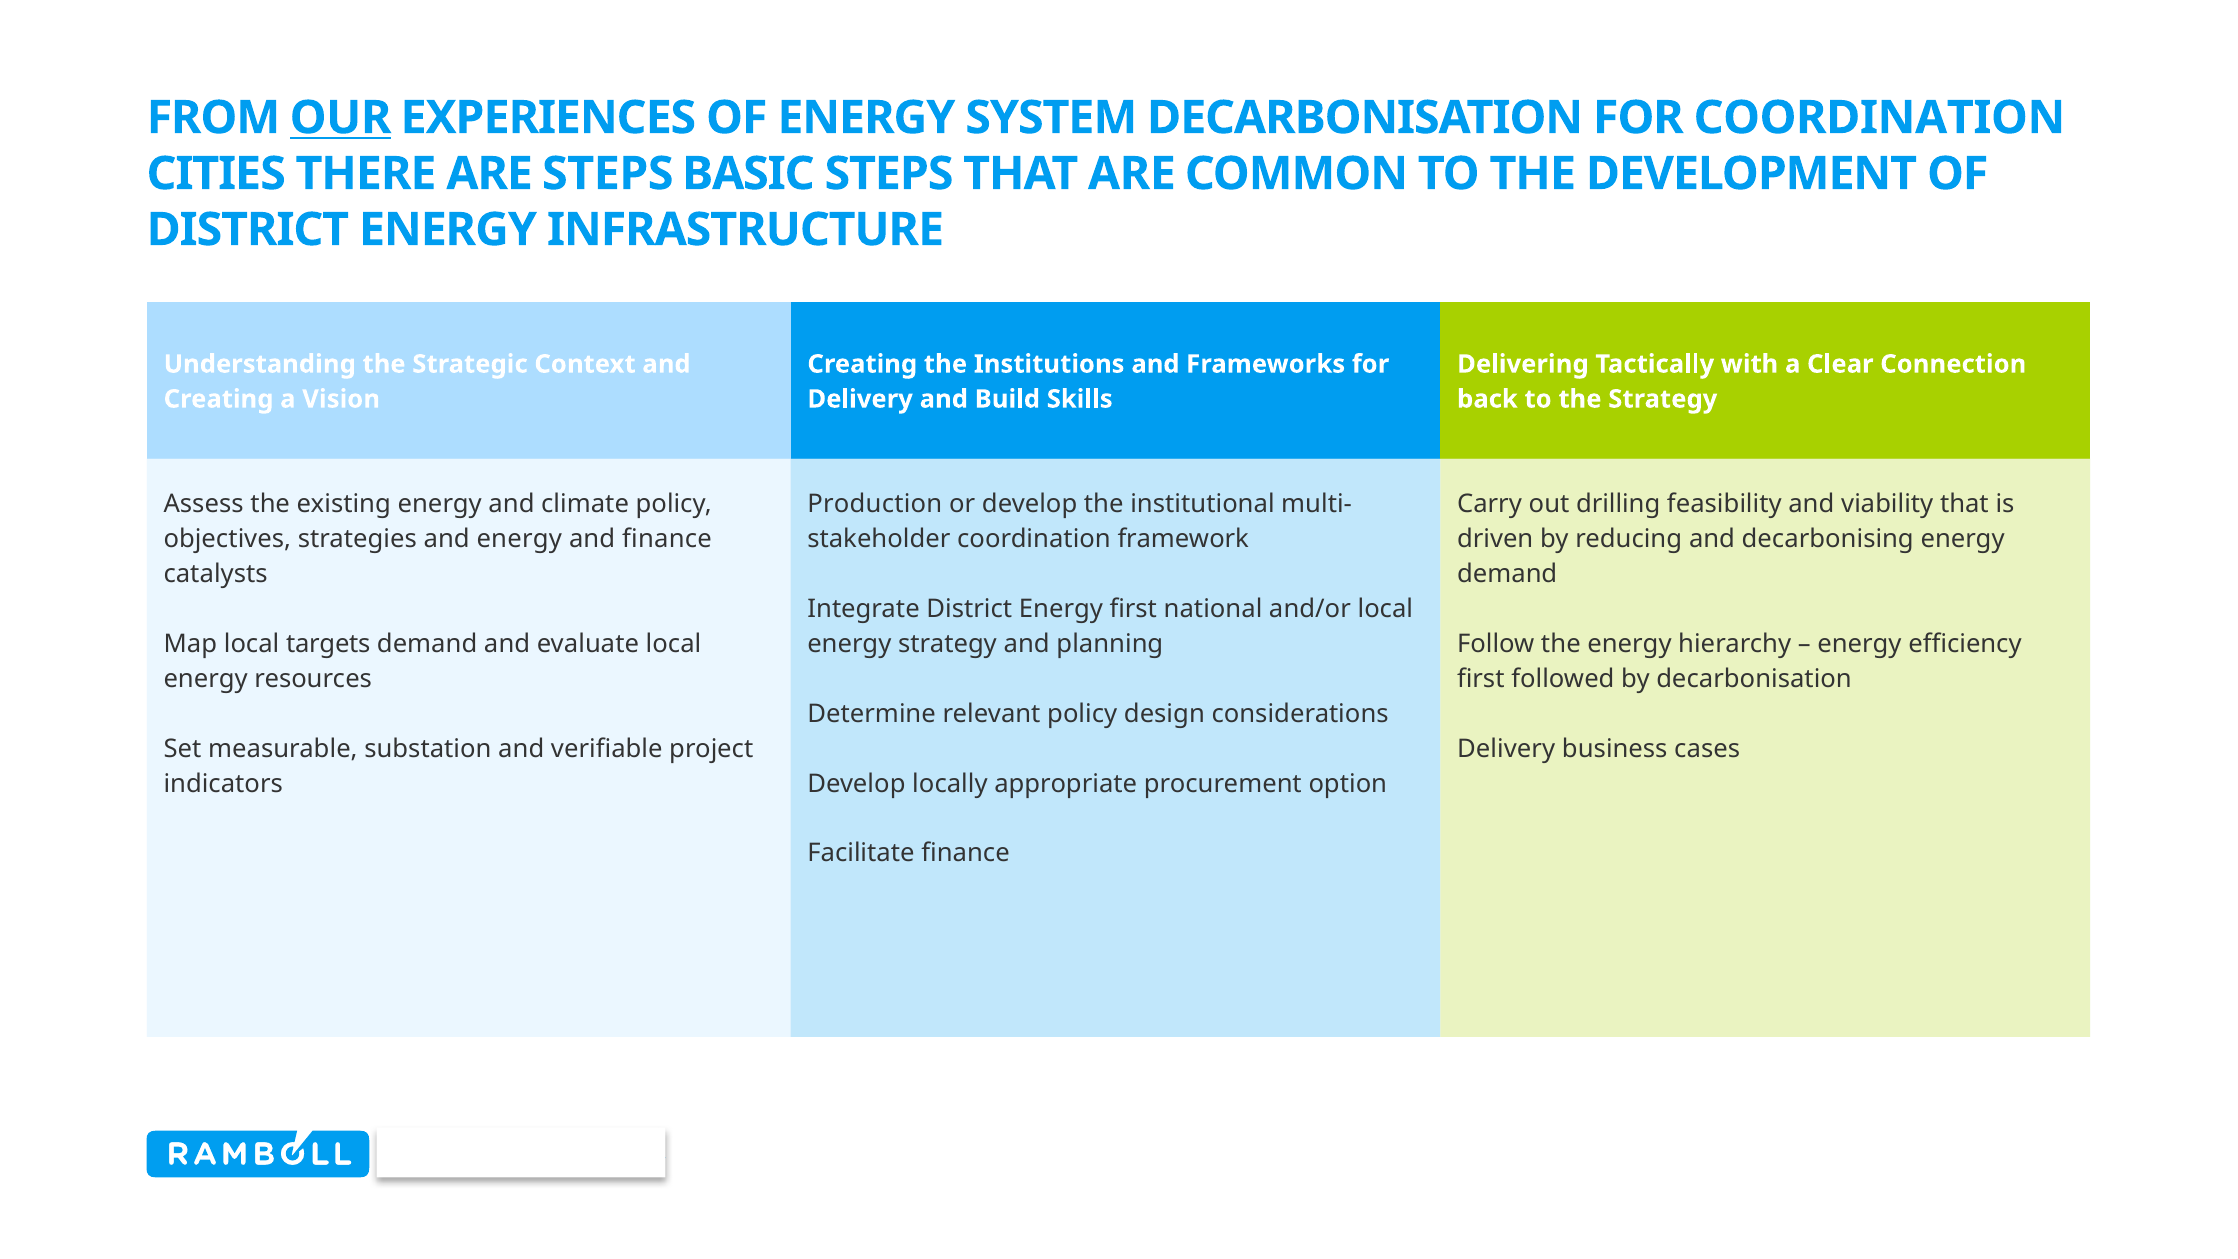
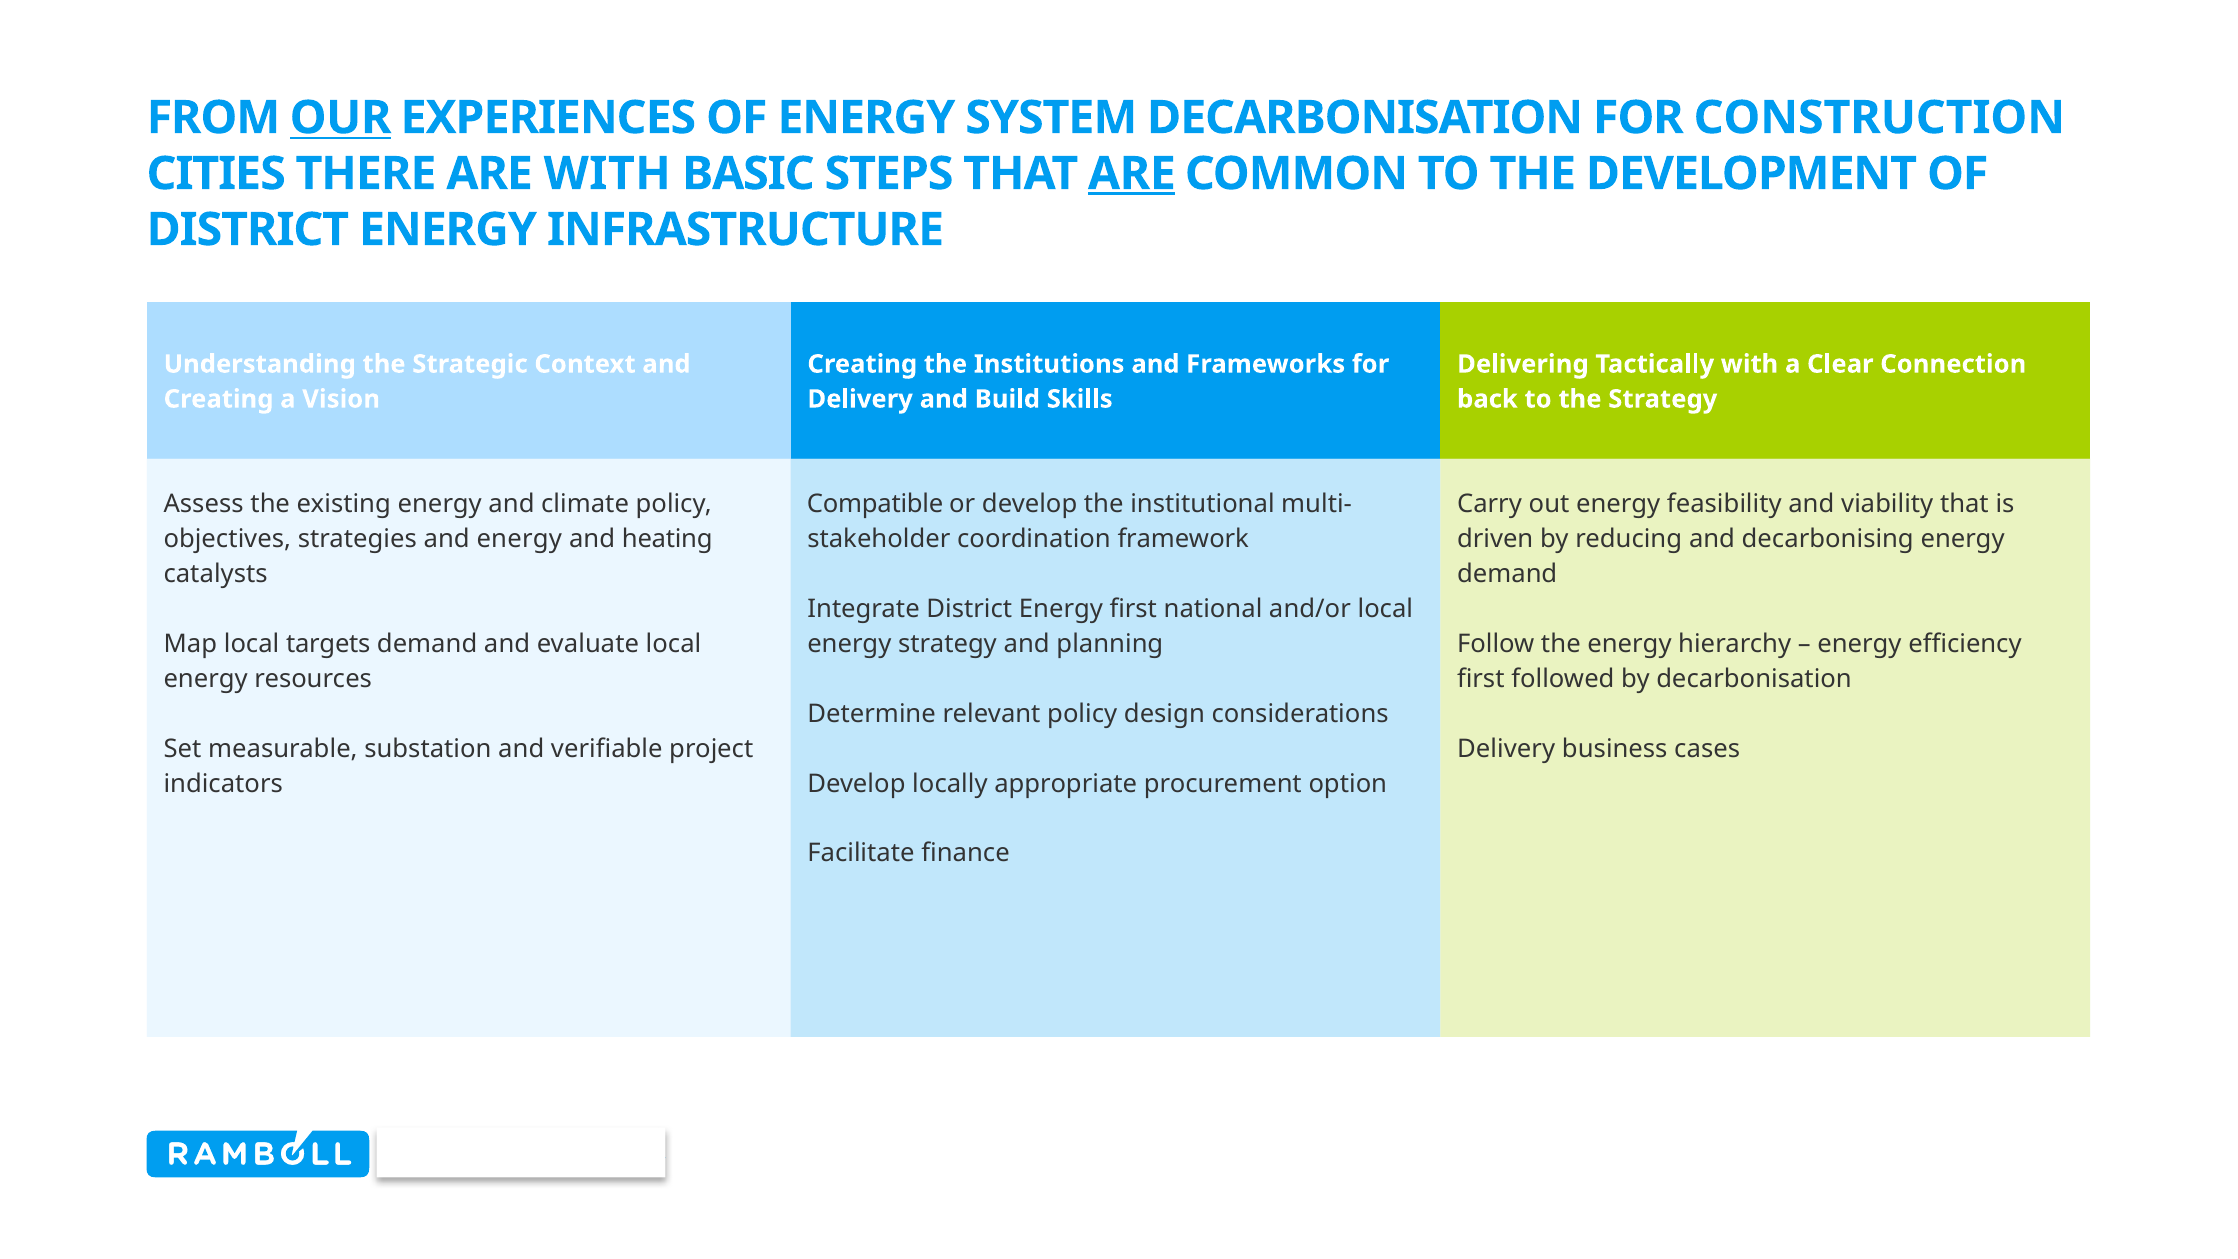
FOR COORDINATION: COORDINATION -> CONSTRUCTION (1879, 118)
ARE STEPS: STEPS -> WITH (607, 174)
ARE underline: none -> present (1132, 174)
Production: Production -> Compatible (875, 504)
out drilling: drilling -> energy (1618, 504)
and finance: finance -> heating (667, 539)
